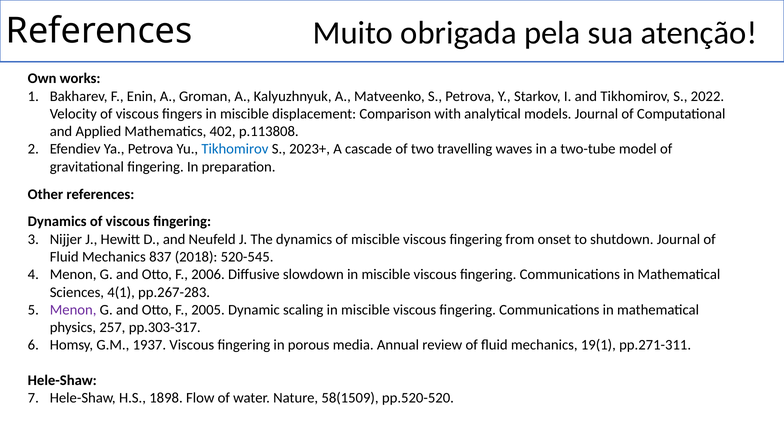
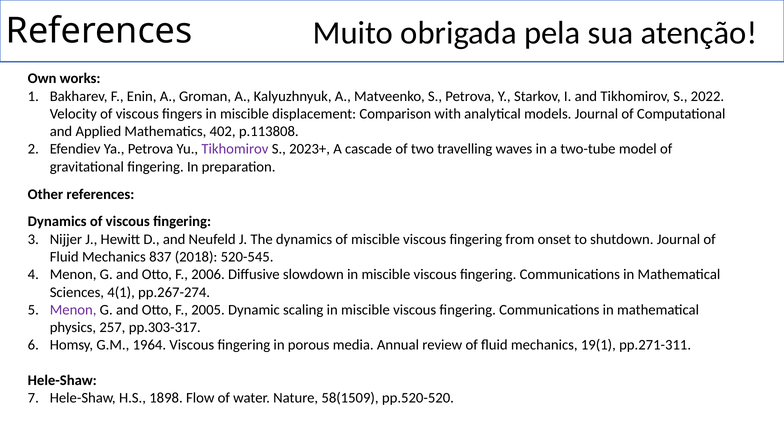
Tikhomirov colour: blue -> purple (235, 149)
pp.267-283: pp.267-283 -> pp.267-274 (174, 292)
1937: 1937 -> 1964 (149, 345)
